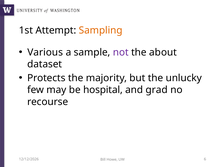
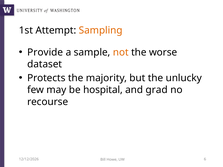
Various: Various -> Provide (45, 52)
not colour: purple -> orange (121, 52)
about: about -> worse (163, 52)
